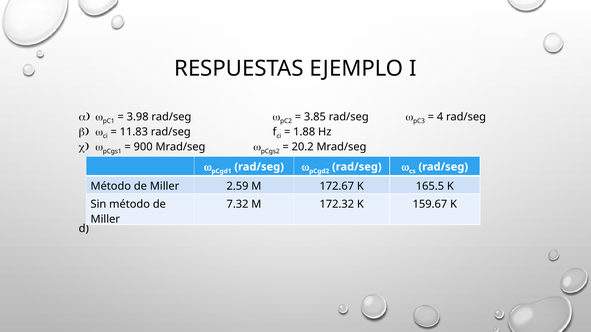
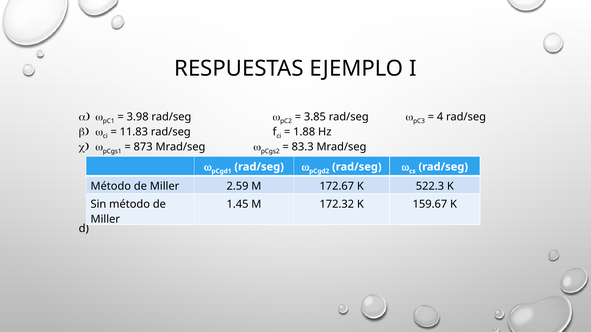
900: 900 -> 873 (143, 147)
20.2: 20.2 -> 83.3 (303, 147)
165.5: 165.5 -> 522.3 (430, 187)
7.32: 7.32 -> 1.45 (238, 204)
